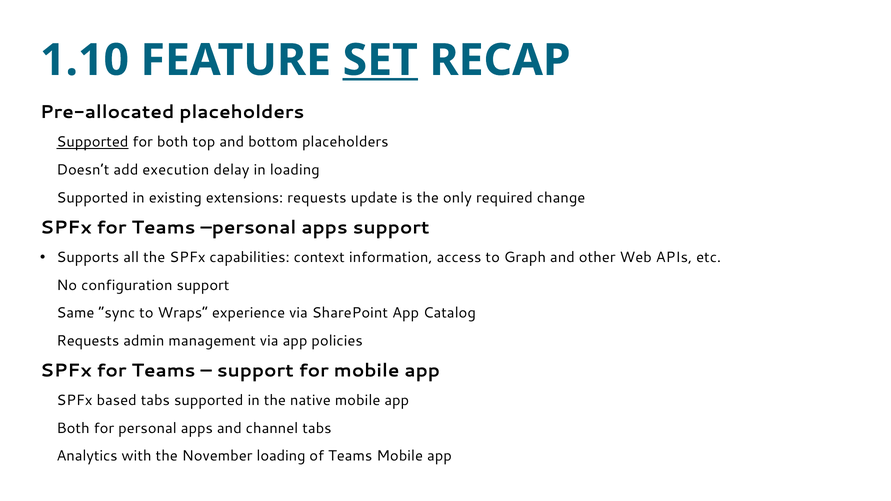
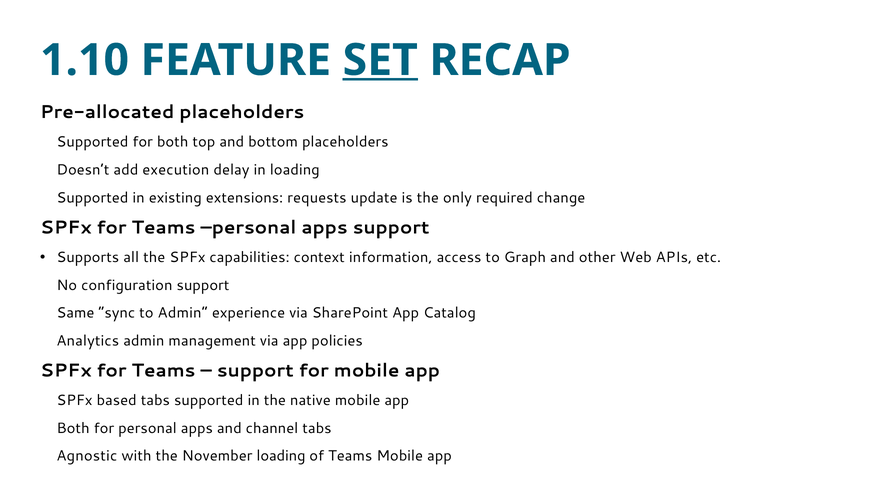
Supported underline: present -> none (92, 142)
to Wraps: Wraps -> Admin (183, 313)
Requests: Requests -> Analytics (88, 341)
Analytics: Analytics -> Agnostic (87, 456)
